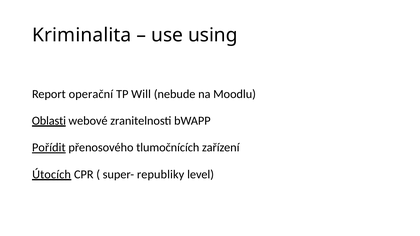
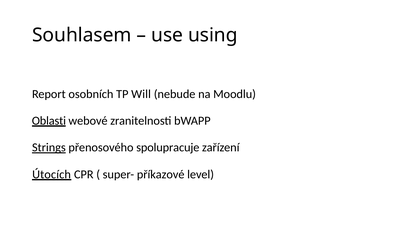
Kriminalita: Kriminalita -> Souhlasem (82, 35)
operační: operační -> osobních (91, 94)
Pořídit: Pořídit -> Strings (49, 148)
tlumočnících: tlumočnících -> spolupracuje (168, 148)
republiky: republiky -> příkazové (161, 175)
